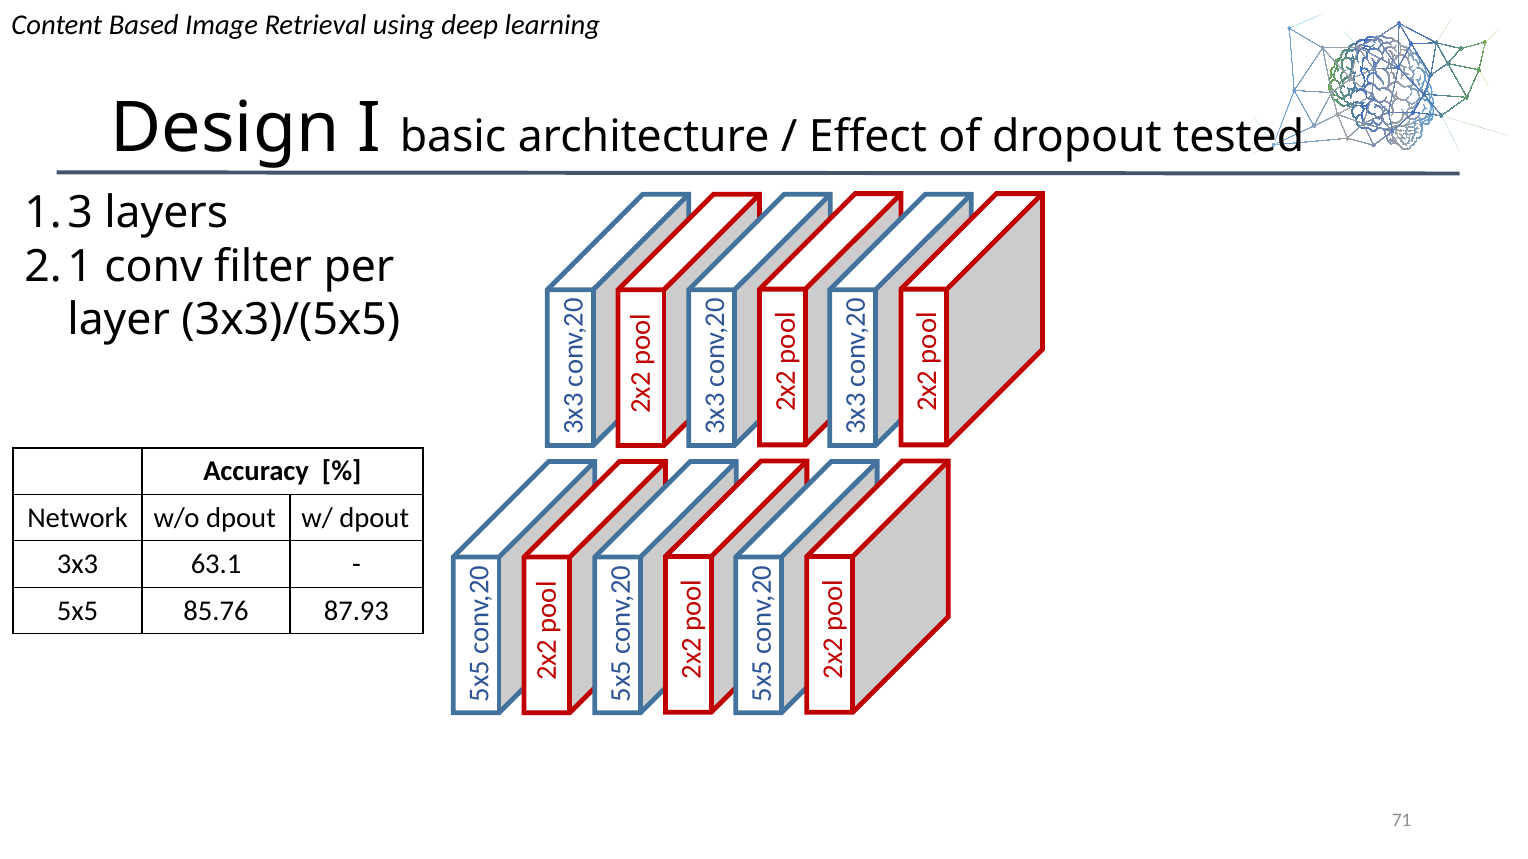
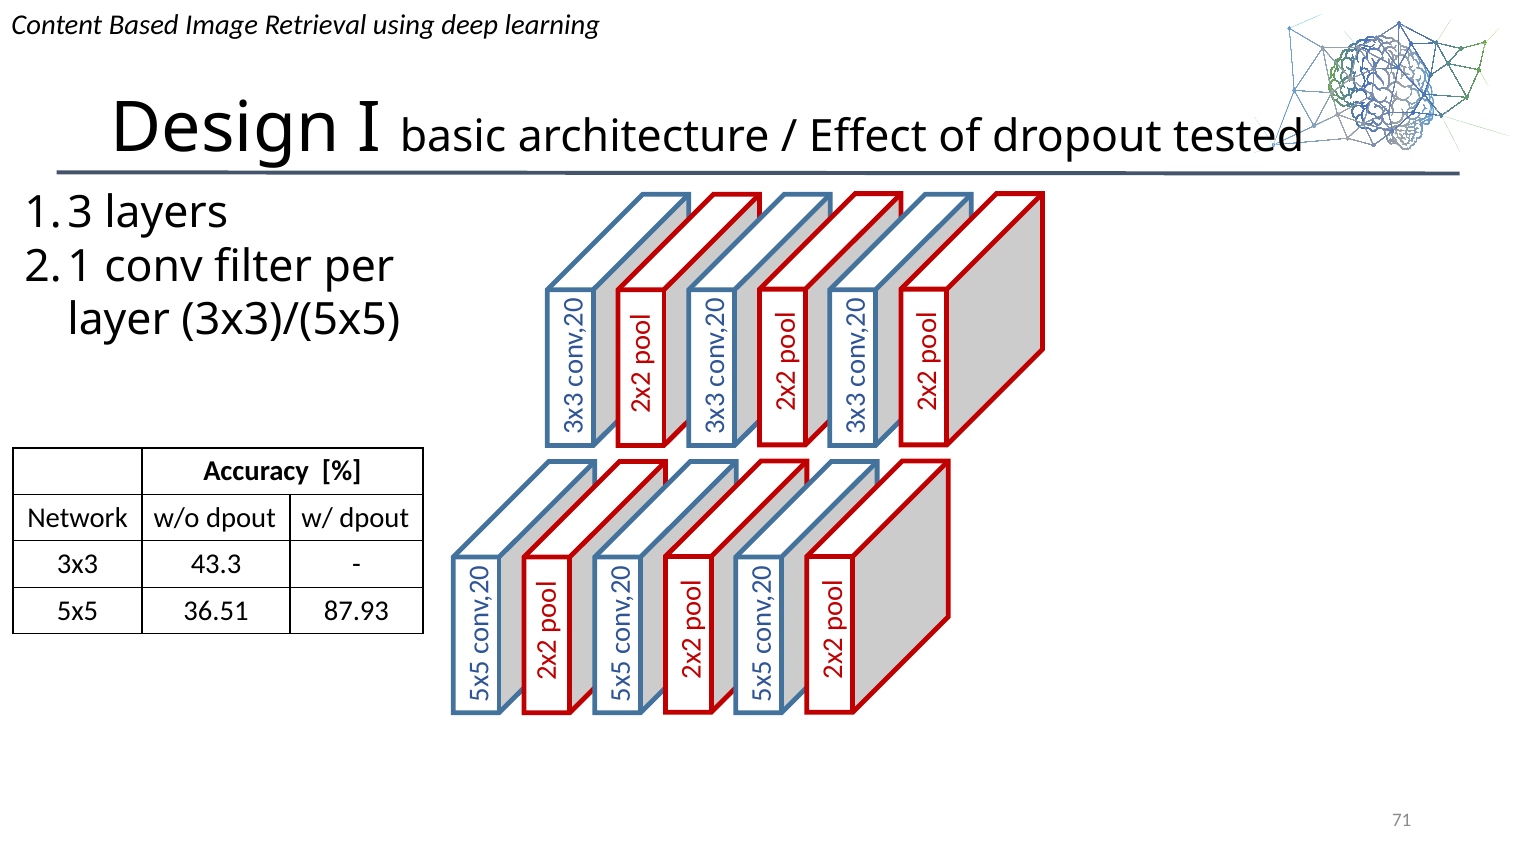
63.1: 63.1 -> 43.3 (216, 565)
85.76: 85.76 -> 36.51 (216, 611)
